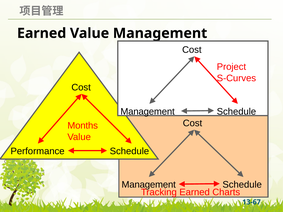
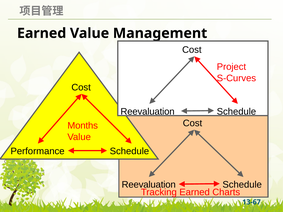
Management: Management -> Reevaluation (148, 112)
Management: Management -> Reevaluation (149, 185)
